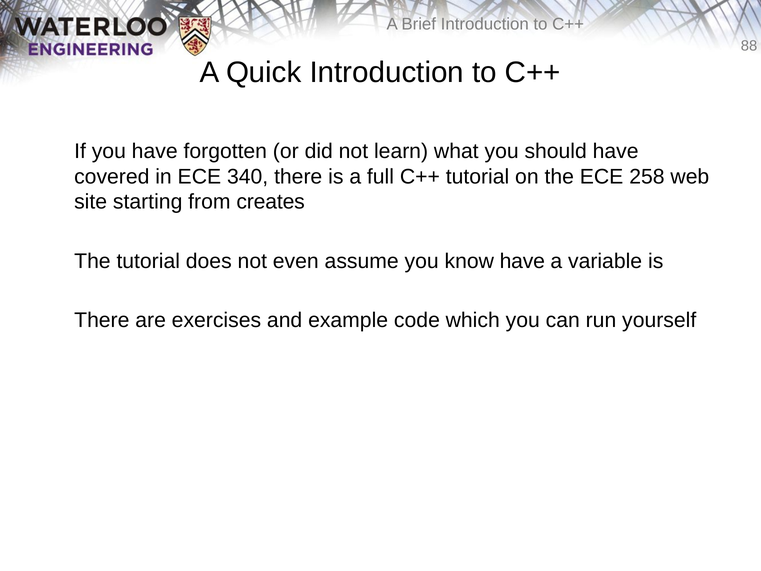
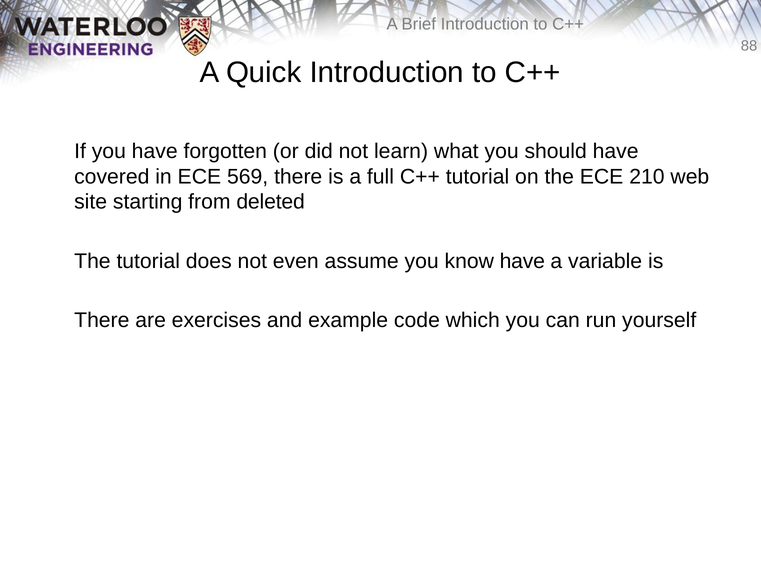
340: 340 -> 569 (248, 177)
258: 258 -> 210 (647, 177)
creates: creates -> deleted (271, 202)
